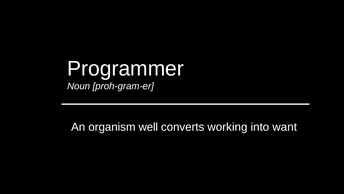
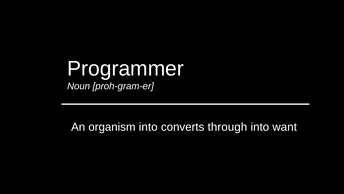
organism well: well -> into (148, 127)
working: working -> through (227, 127)
